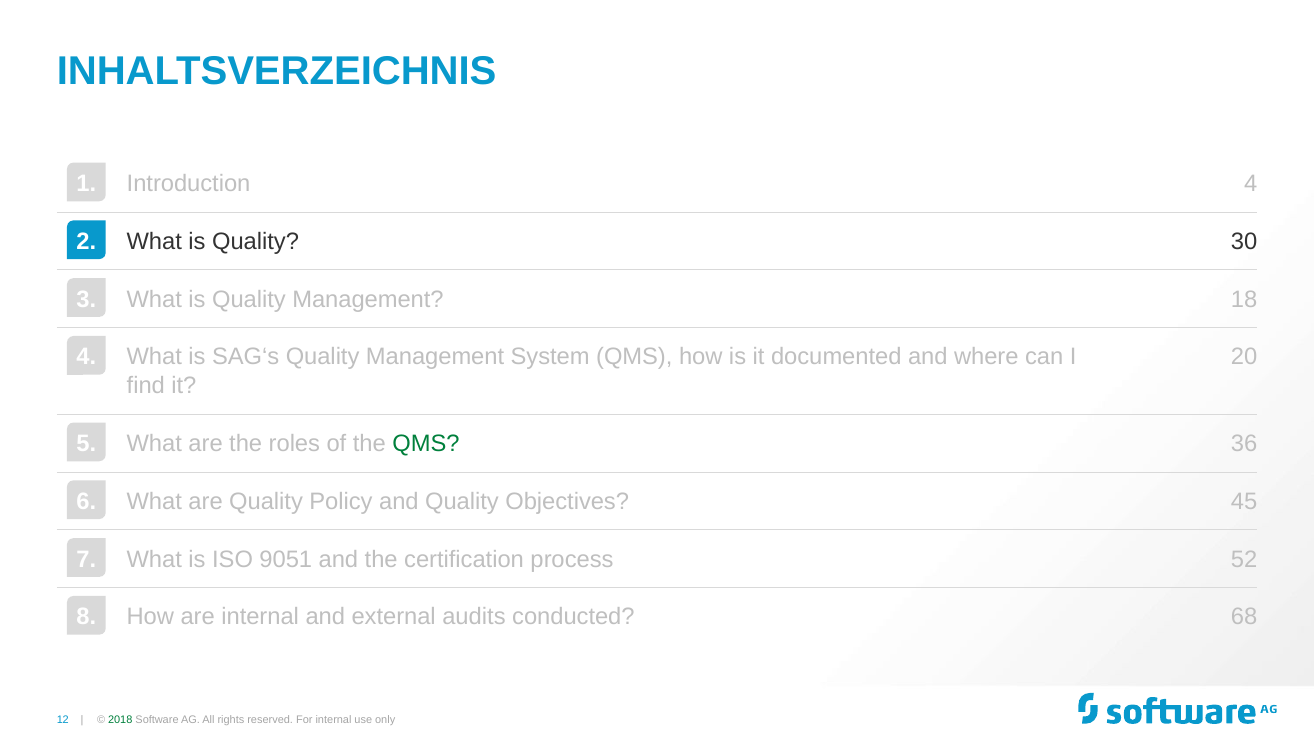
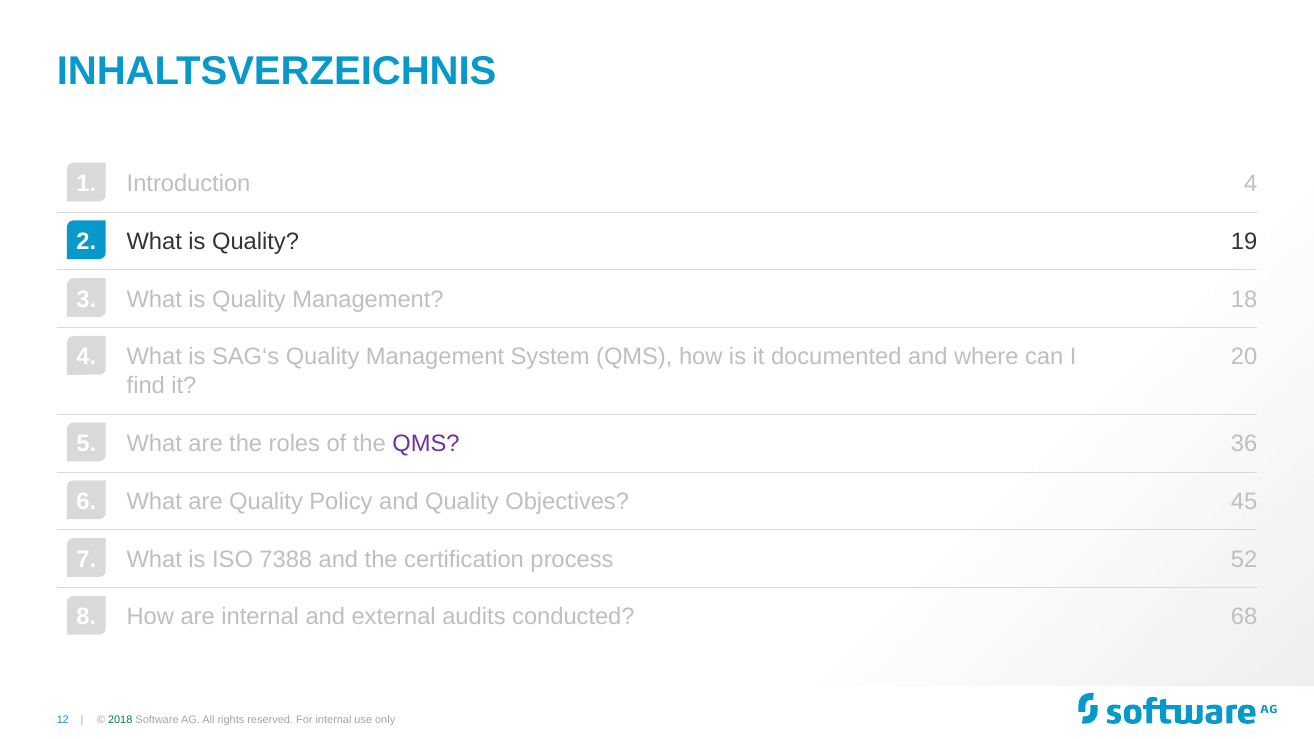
30: 30 -> 19 (1244, 242)
QMS colour: green -> purple (426, 444)
9051: 9051 -> 7388 (286, 559)
